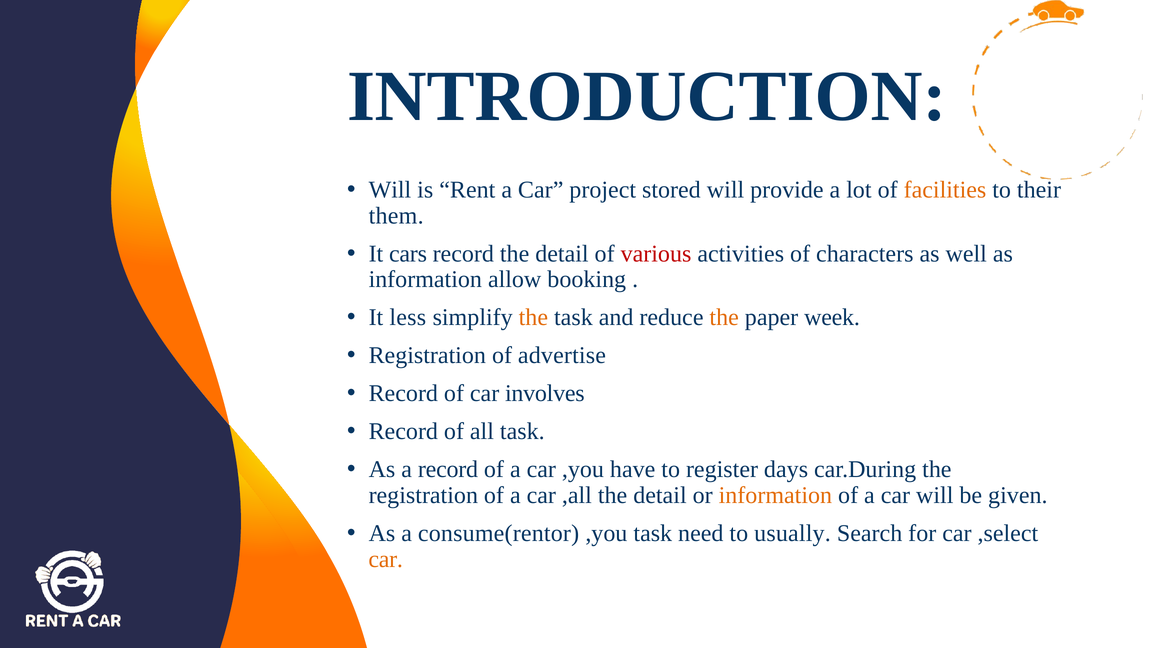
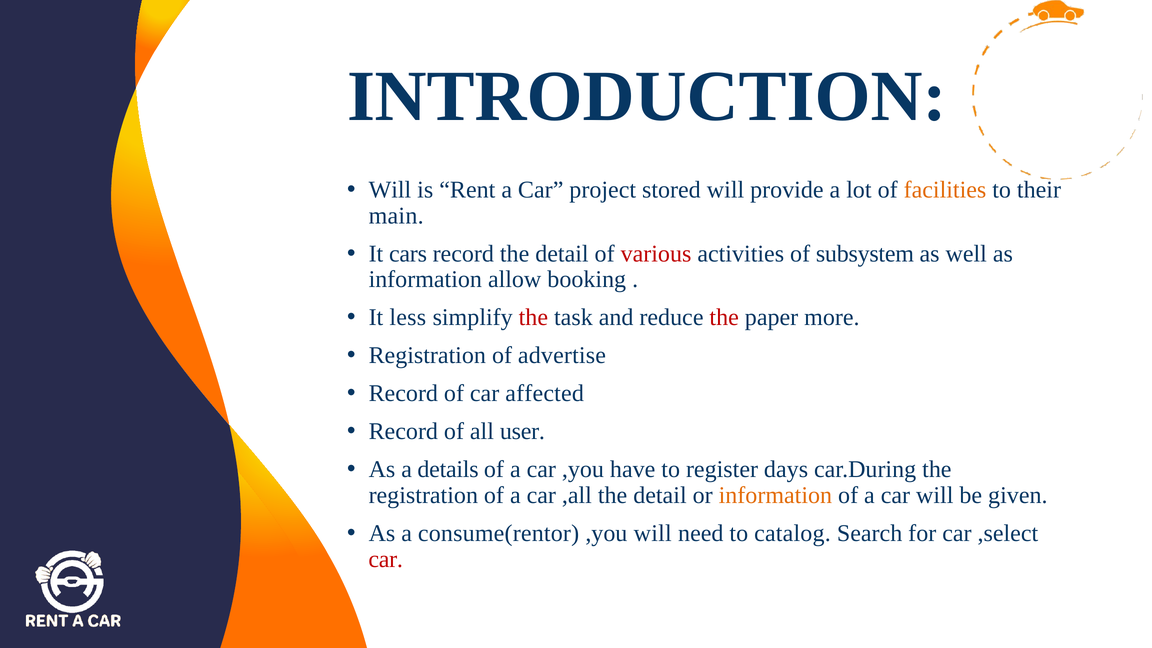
them: them -> main (396, 216)
characters: characters -> subsystem (865, 254)
the colour: orange -> red (533, 318)
the colour: orange -> red (724, 318)
week: week -> more (832, 318)
involves: involves -> affected (545, 393)
all task: task -> user (522, 431)
a record: record -> details (448, 469)
,you task: task -> will (653, 533)
usually: usually -> catalog (792, 533)
car colour: orange -> red (386, 559)
